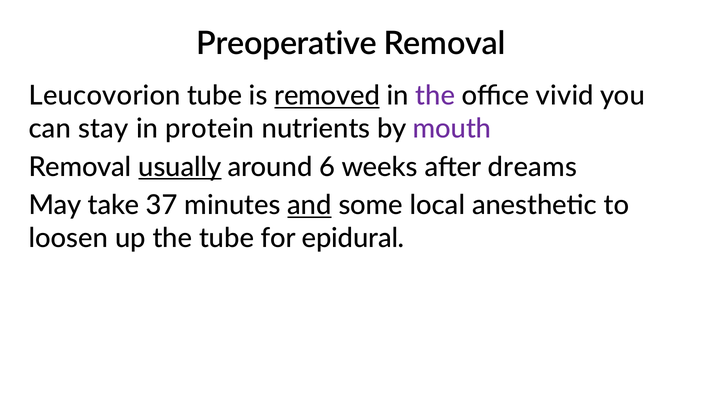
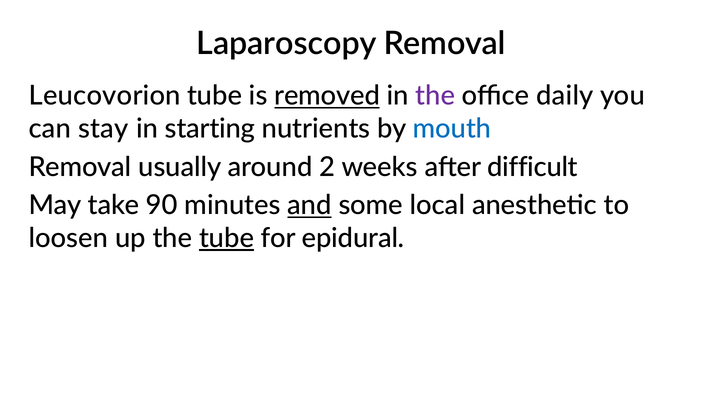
Preoperative: Preoperative -> Laparoscopy (287, 44)
vivid: vivid -> daily (565, 96)
protein: protein -> starting (210, 129)
mouth colour: purple -> blue (452, 129)
usually underline: present -> none (180, 167)
6: 6 -> 2 (327, 167)
dreams: dreams -> difficult (533, 167)
37: 37 -> 90 (162, 205)
tube underline: none -> present (227, 238)
